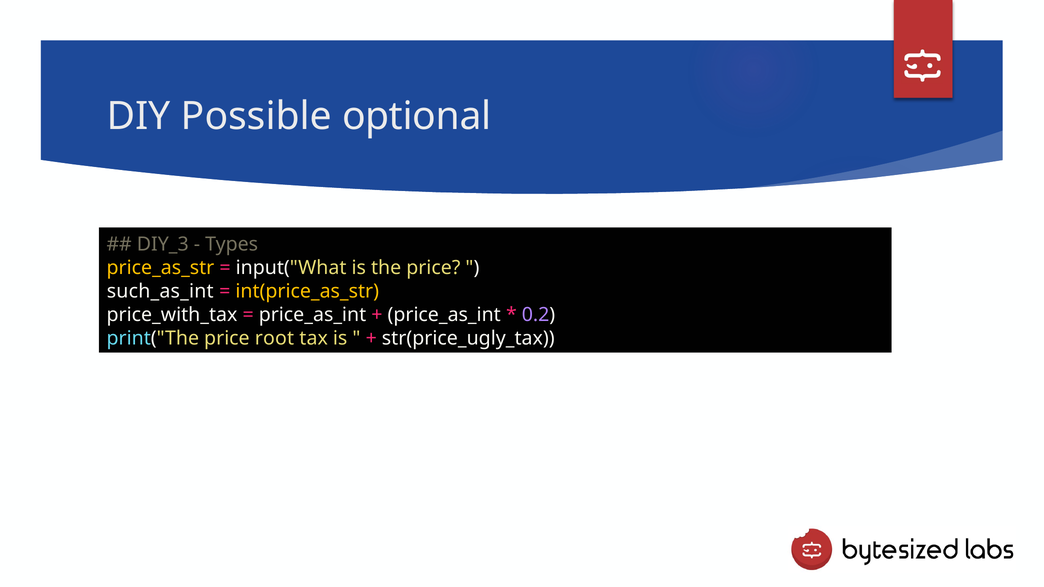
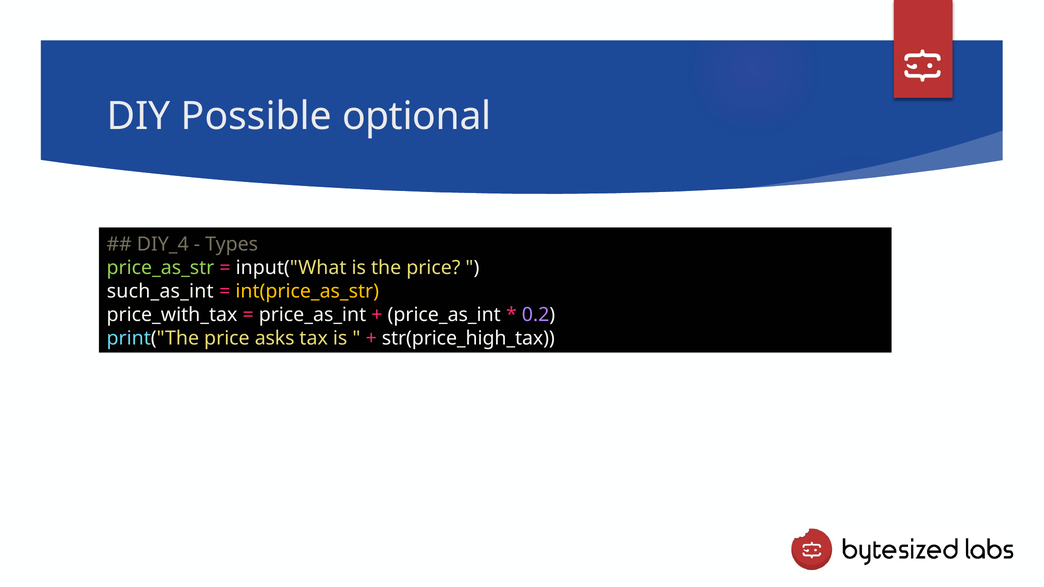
DIY_3: DIY_3 -> DIY_4 (163, 245)
price_as_str colour: yellow -> light green (160, 268)
root: root -> asks (275, 339)
str(price_ugly_tax: str(price_ugly_tax -> str(price_high_tax (468, 339)
